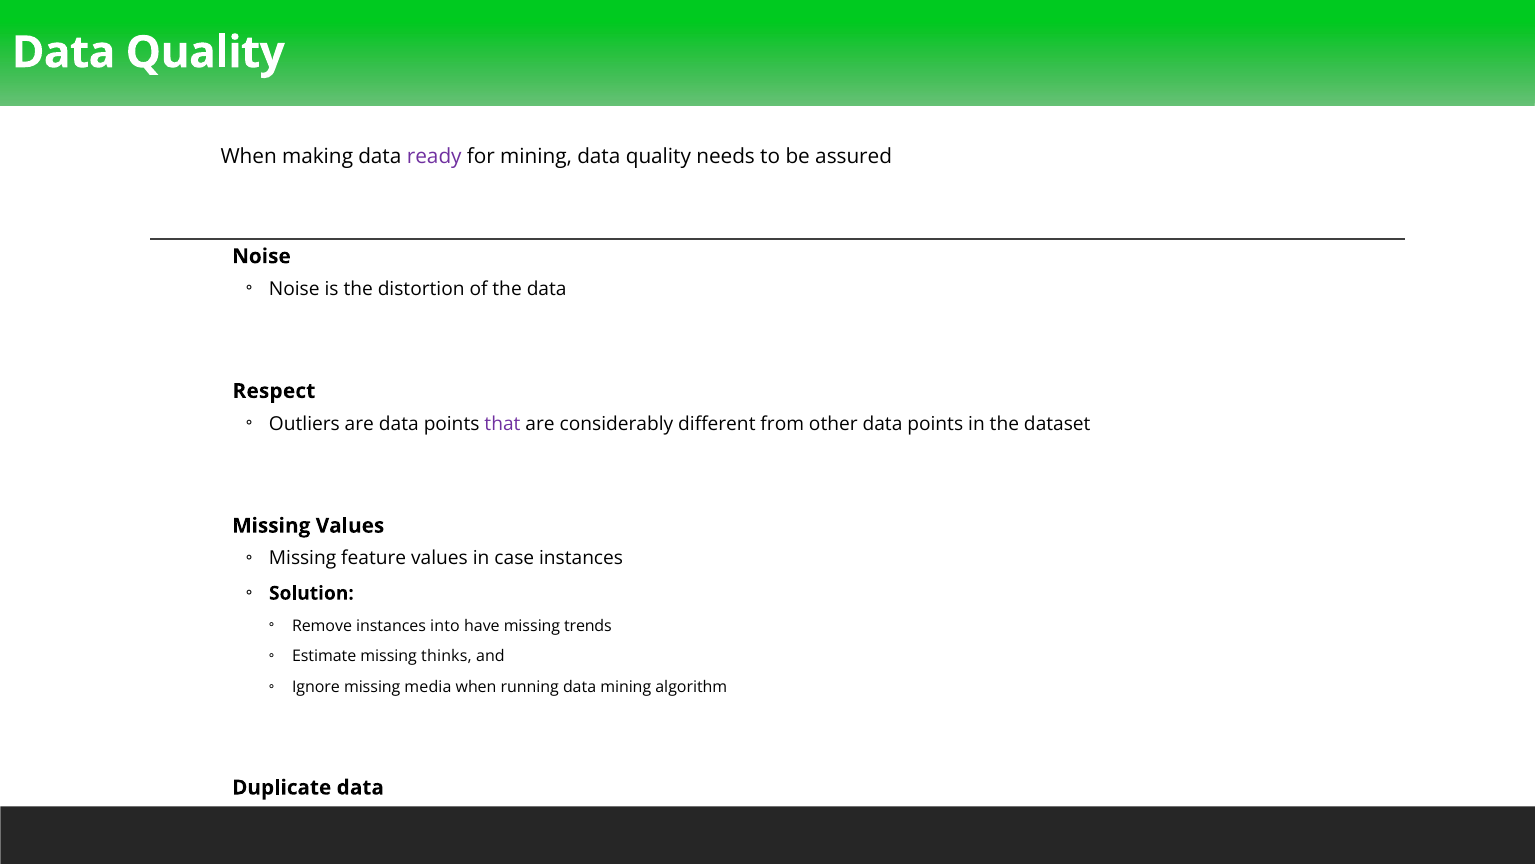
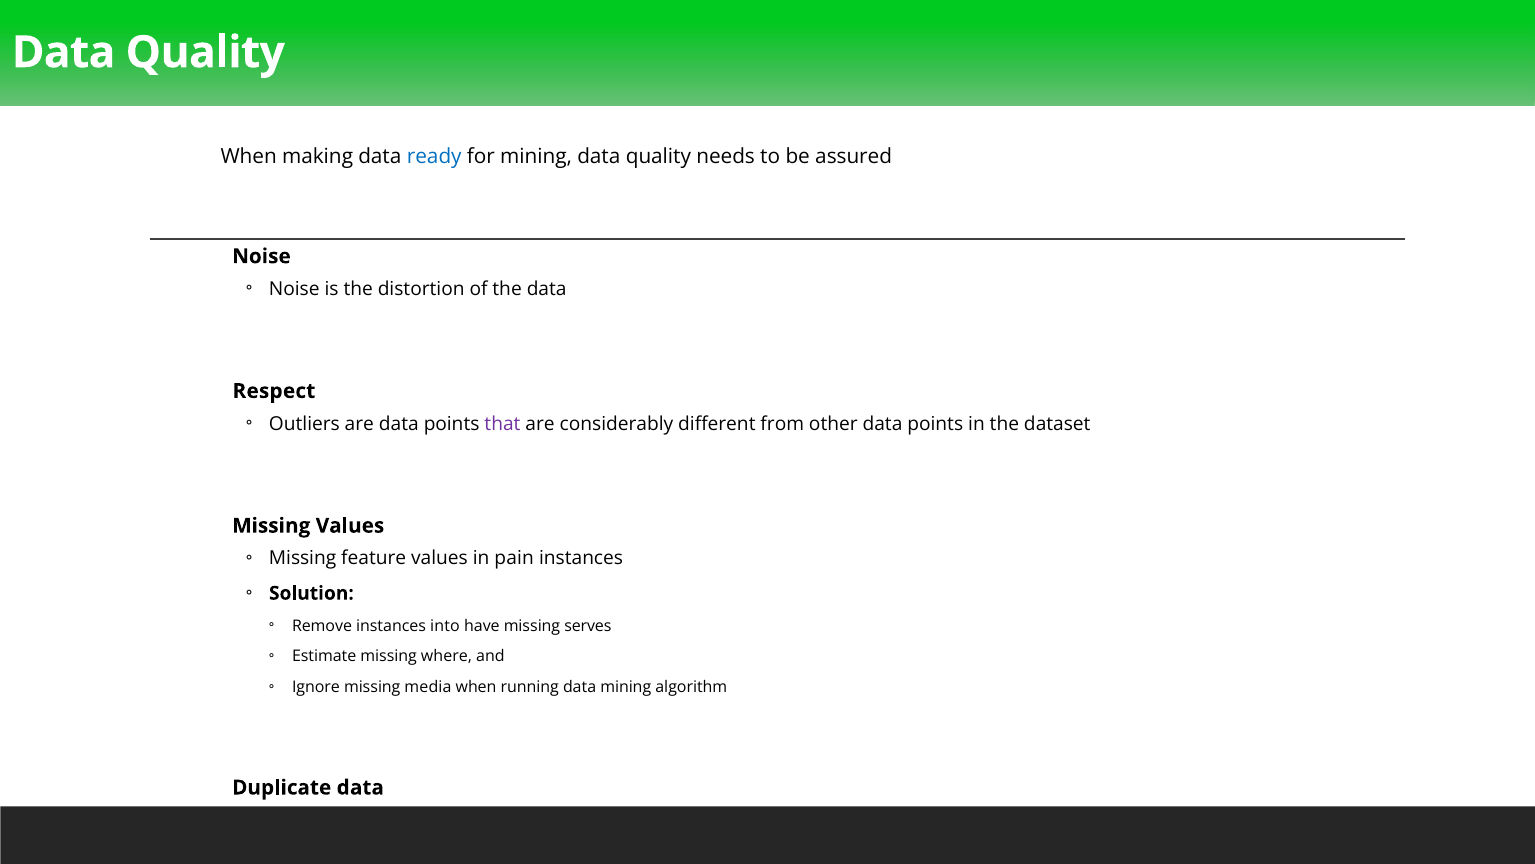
ready colour: purple -> blue (434, 156)
case: case -> pain (514, 558)
trends: trends -> serves (588, 625)
thinks: thinks -> where (447, 656)
